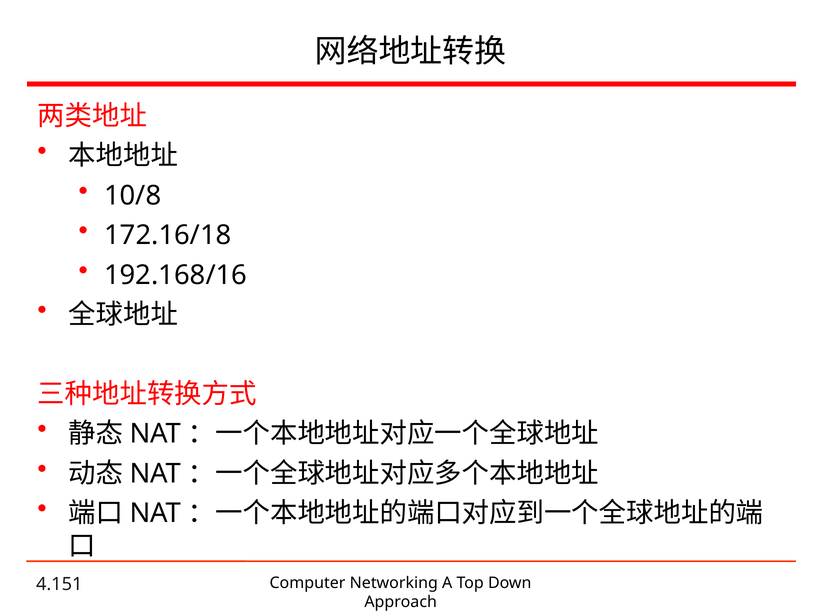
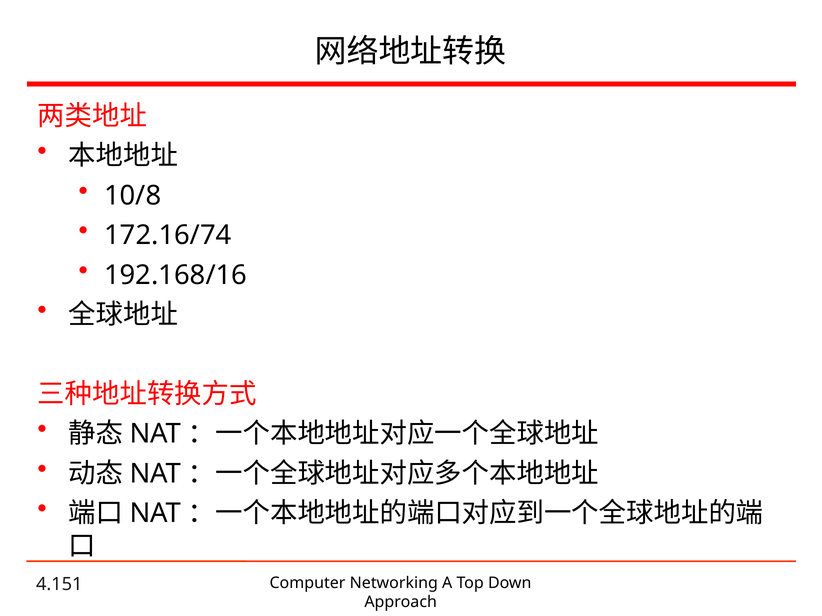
172.16/18: 172.16/18 -> 172.16/74 (168, 235)
